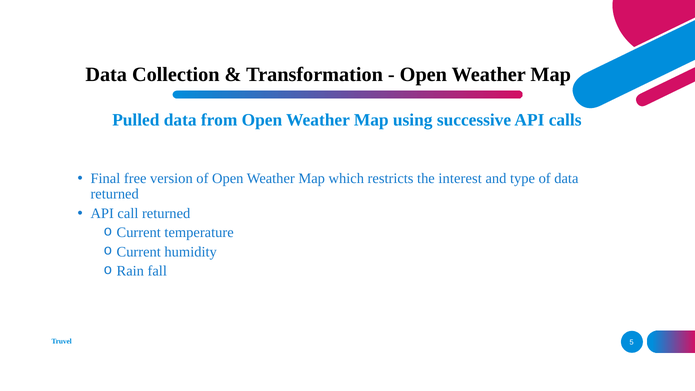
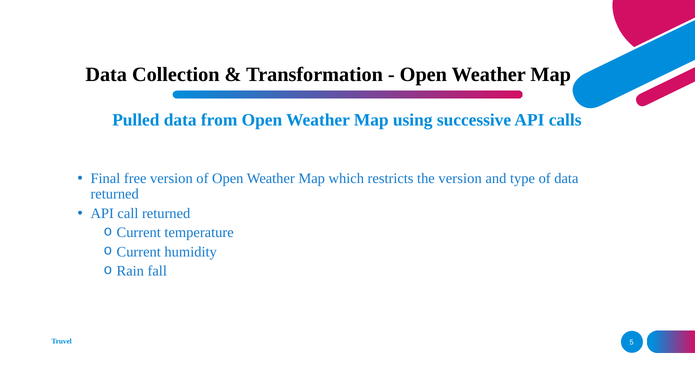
the interest: interest -> version (460, 178)
